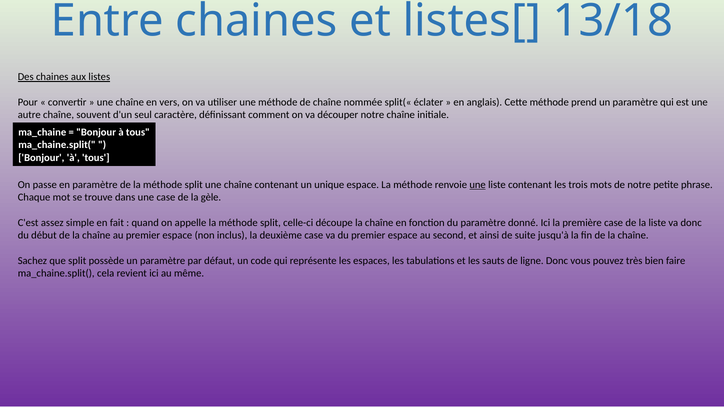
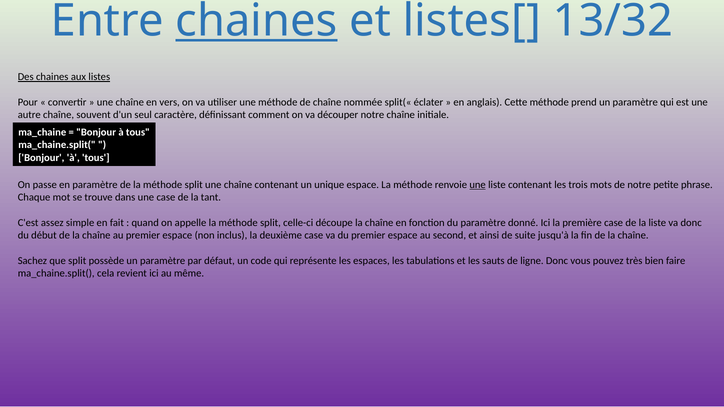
chaines underline: none -> present (256, 21)
13/18: 13/18 -> 13/32 (613, 21)
gèle: gèle -> tant (211, 198)
